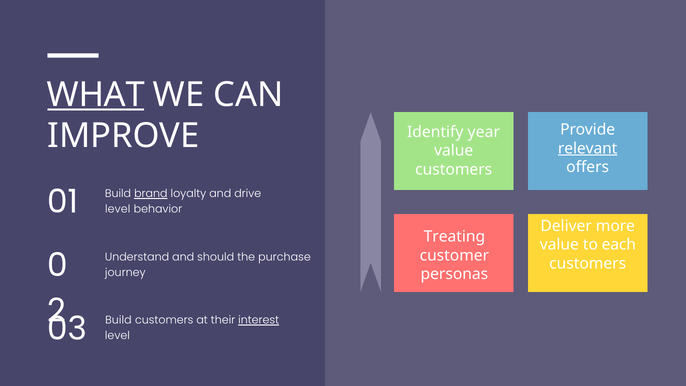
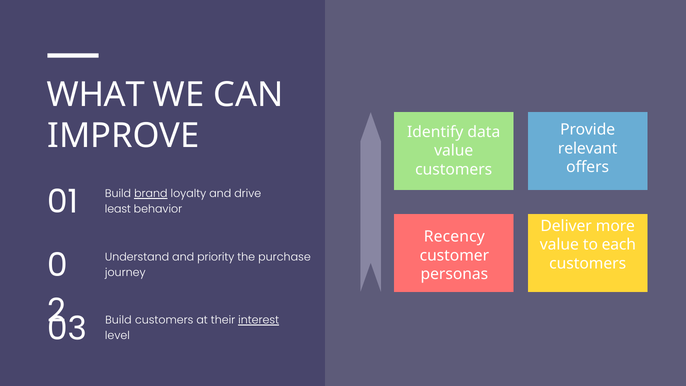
WHAT underline: present -> none (96, 95)
year: year -> data (484, 132)
relevant underline: present -> none (588, 148)
level: level -> least (118, 209)
Treating: Treating -> Recency (454, 237)
should: should -> priority (216, 257)
